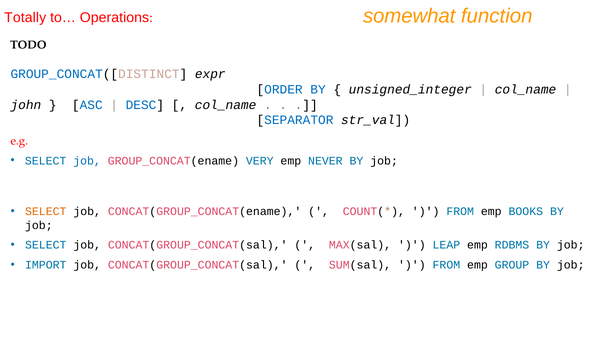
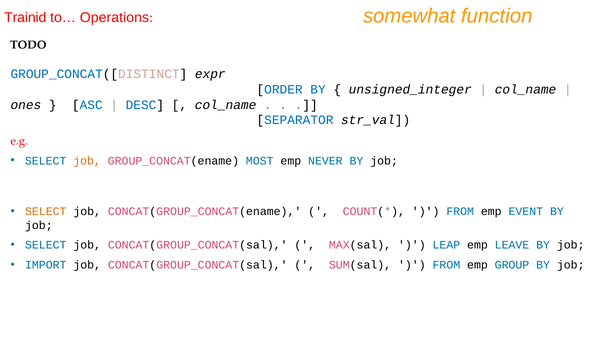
Totally: Totally -> Trainid (25, 18)
john: john -> ones (26, 105)
job colour: blue -> orange (87, 161)
VERY: VERY -> MOST (260, 161)
BOOKS: BOOKS -> EVENT (526, 212)
RDBMS: RDBMS -> LEAVE (512, 245)
